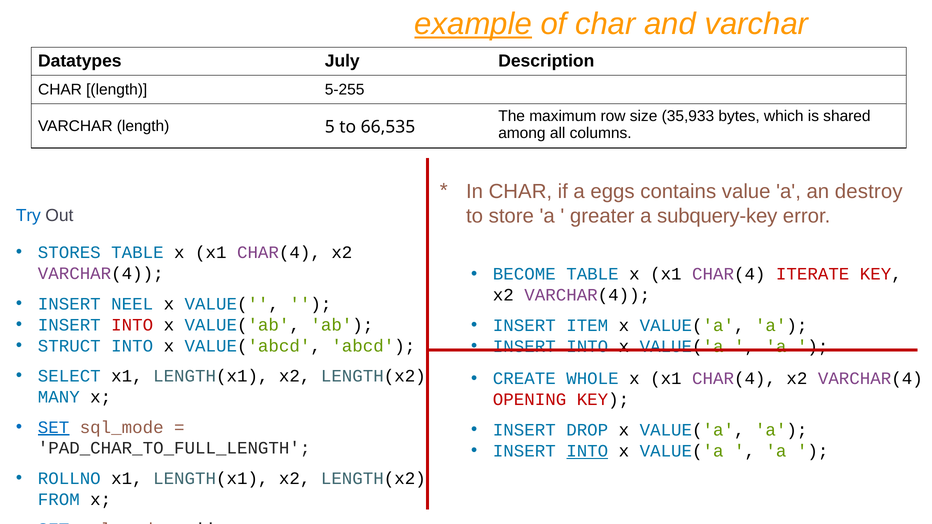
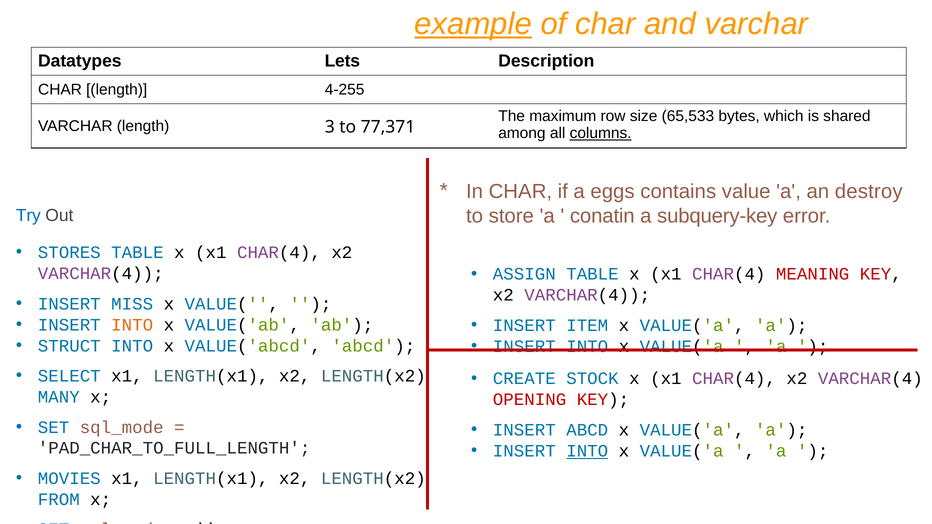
July: July -> Lets (342, 61)
5-255: 5-255 -> 4-255 (345, 90)
35,933: 35,933 -> 65,533 (688, 116)
5: 5 -> 3 (330, 127)
66,535: 66,535 -> 77,371 (388, 127)
columns underline: none -> present (601, 133)
greater: greater -> conatin (602, 216)
BECOME: BECOME -> ASSIGN (524, 274)
ITERATE: ITERATE -> MEANING (813, 274)
NEEL: NEEL -> MISS (132, 304)
INTO colour: red -> orange (132, 325)
WHOLE: WHOLE -> STOCK (592, 379)
SET underline: present -> none (54, 427)
INSERT DROP: DROP -> ABCD (587, 430)
ROLLNO: ROLLNO -> MOVIES (69, 479)
